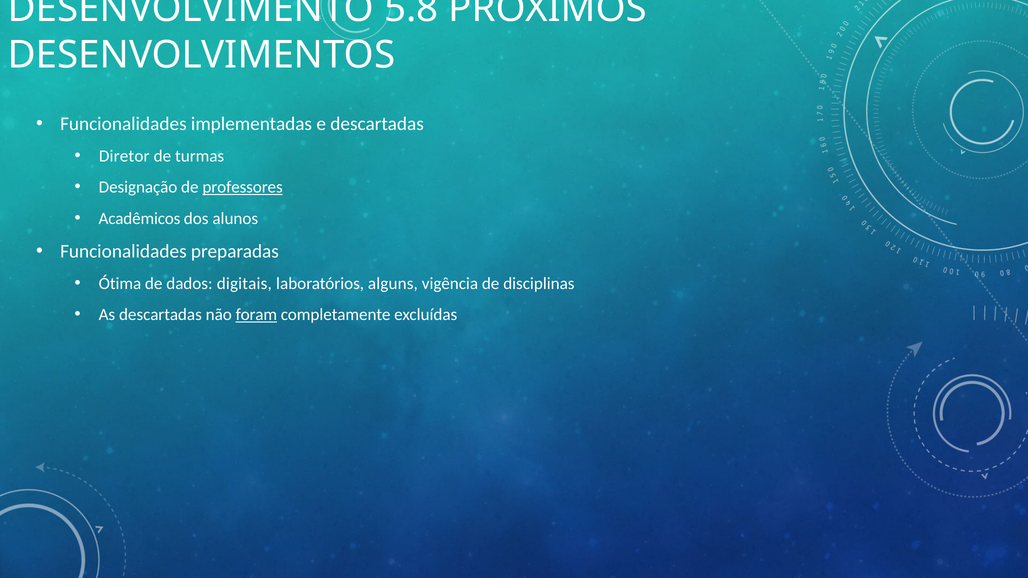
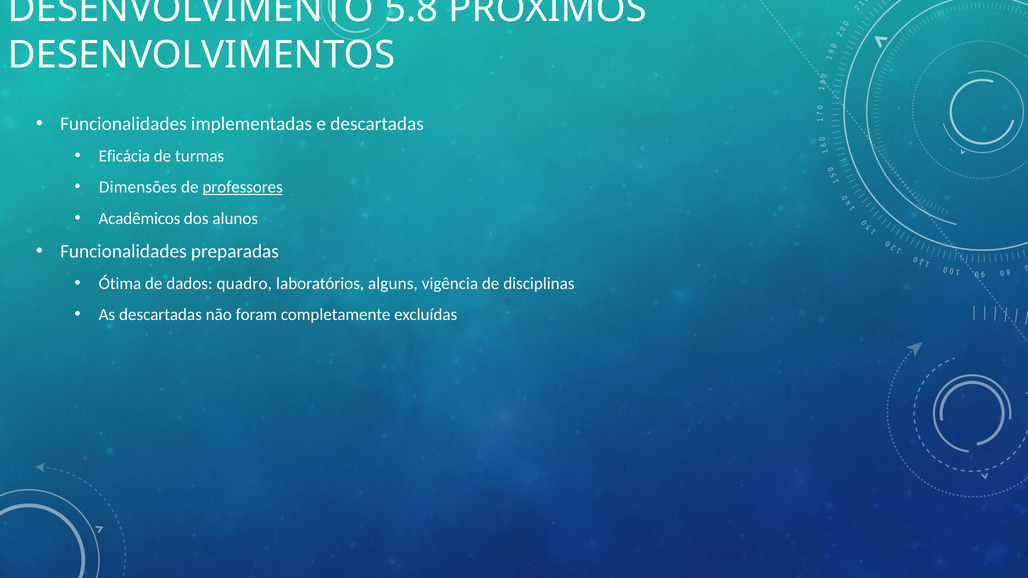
Diretor: Diretor -> Eficácia (124, 156)
Designação: Designação -> Dimensões (138, 187)
digitais: digitais -> quadro (244, 284)
foram underline: present -> none (256, 315)
